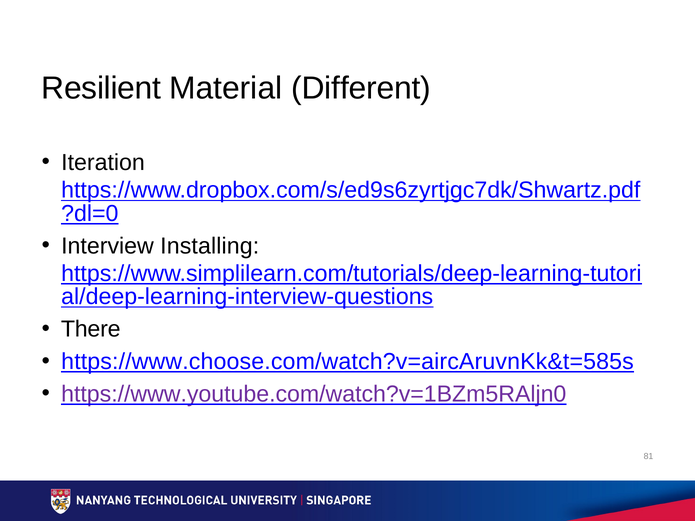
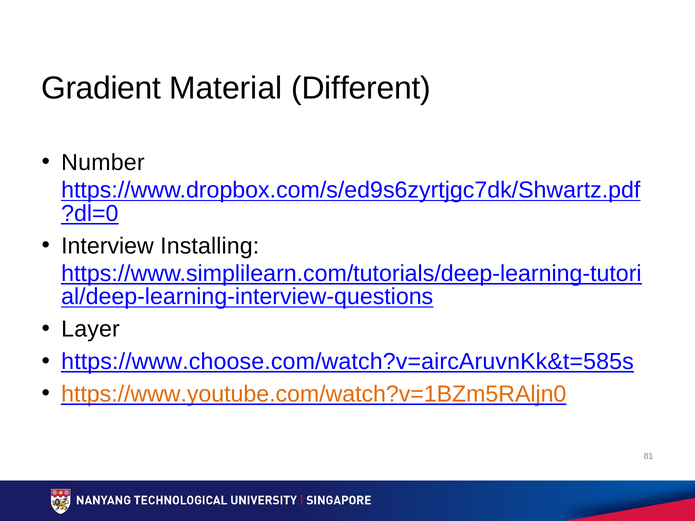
Resilient: Resilient -> Gradient (101, 88)
Iteration: Iteration -> Number (103, 163)
There: There -> Layer (91, 329)
https://www.youtube.com/watch?v=1BZm5RAljn0 colour: purple -> orange (314, 394)
